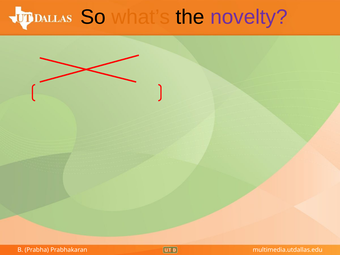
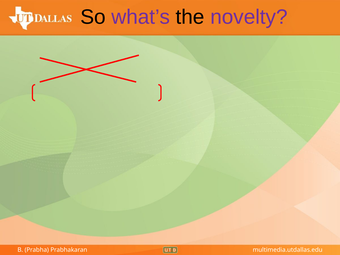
what’s colour: orange -> purple (141, 17)
